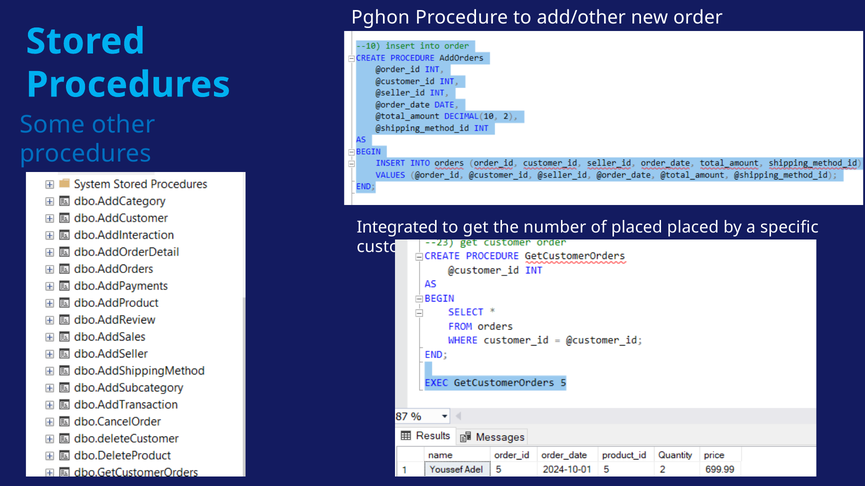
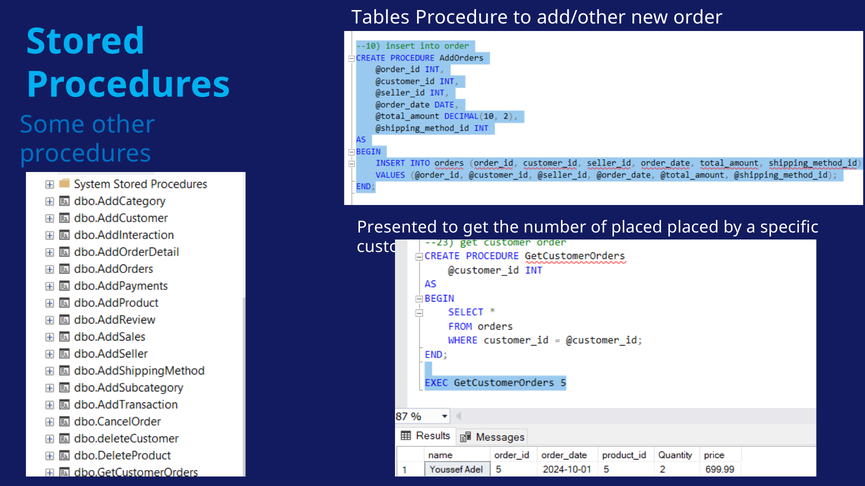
Pghon: Pghon -> Tables (380, 18)
Integrated: Integrated -> Presented (397, 227)
